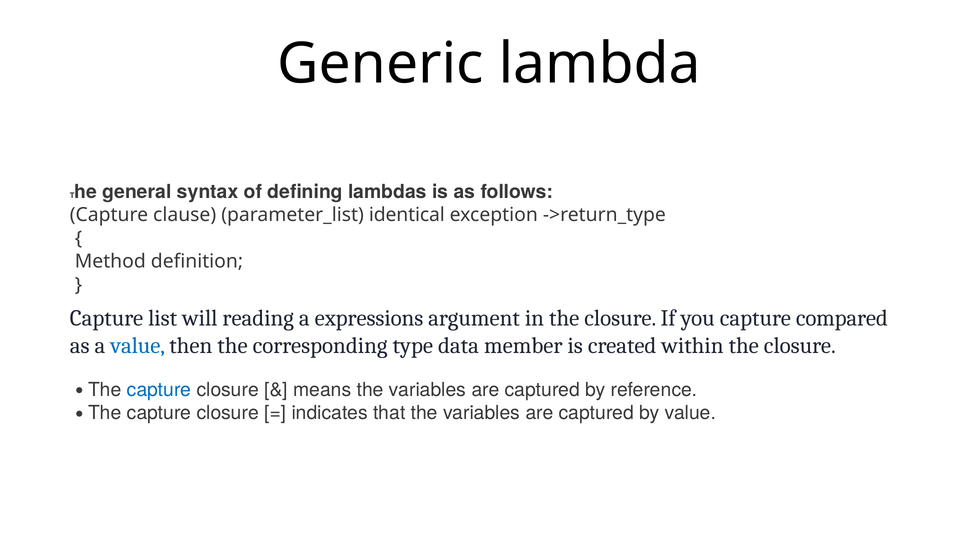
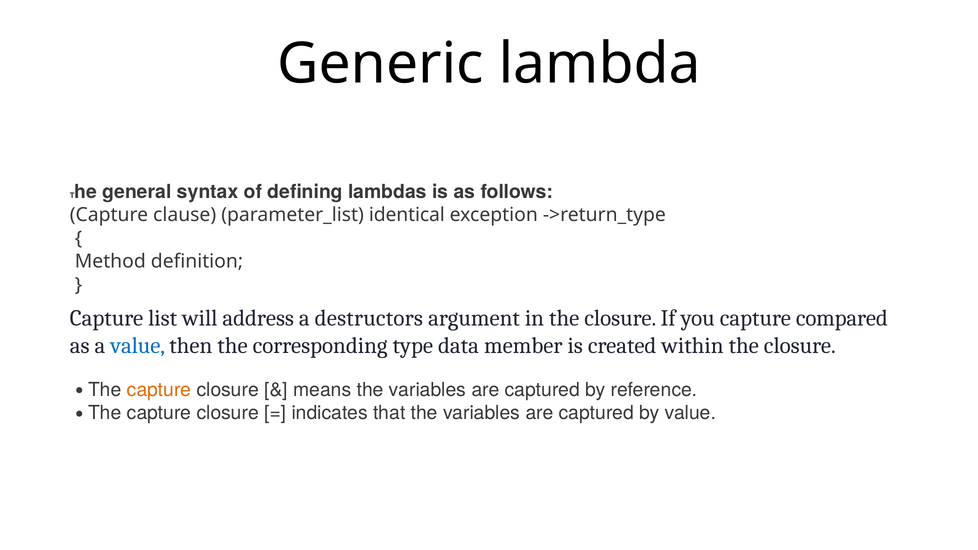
reading: reading -> address (258, 318)
expressions: expressions -> destructors (369, 318)
capture colour: blue -> orange (159, 390)
